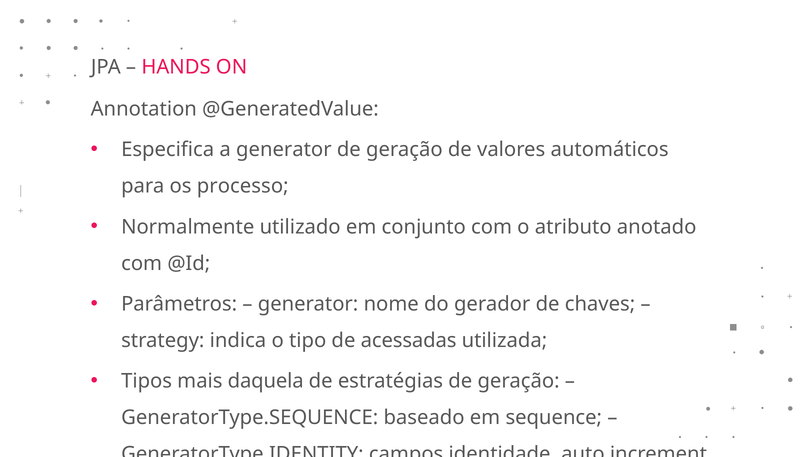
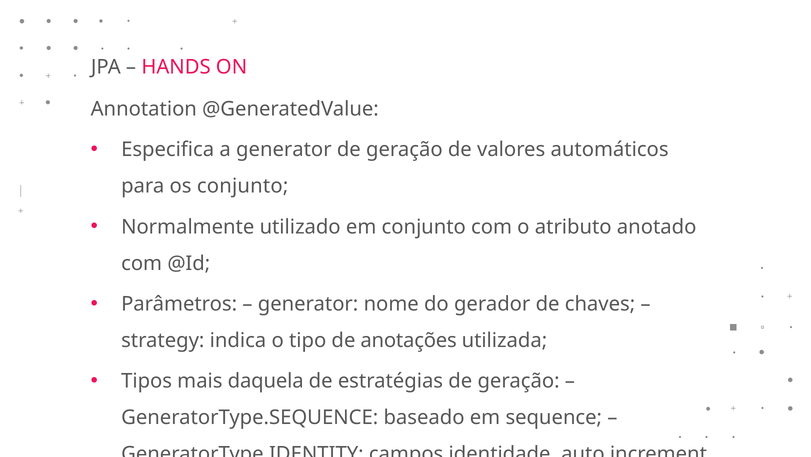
os processo: processo -> conjunto (243, 186)
acessadas: acessadas -> anotações (409, 340)
